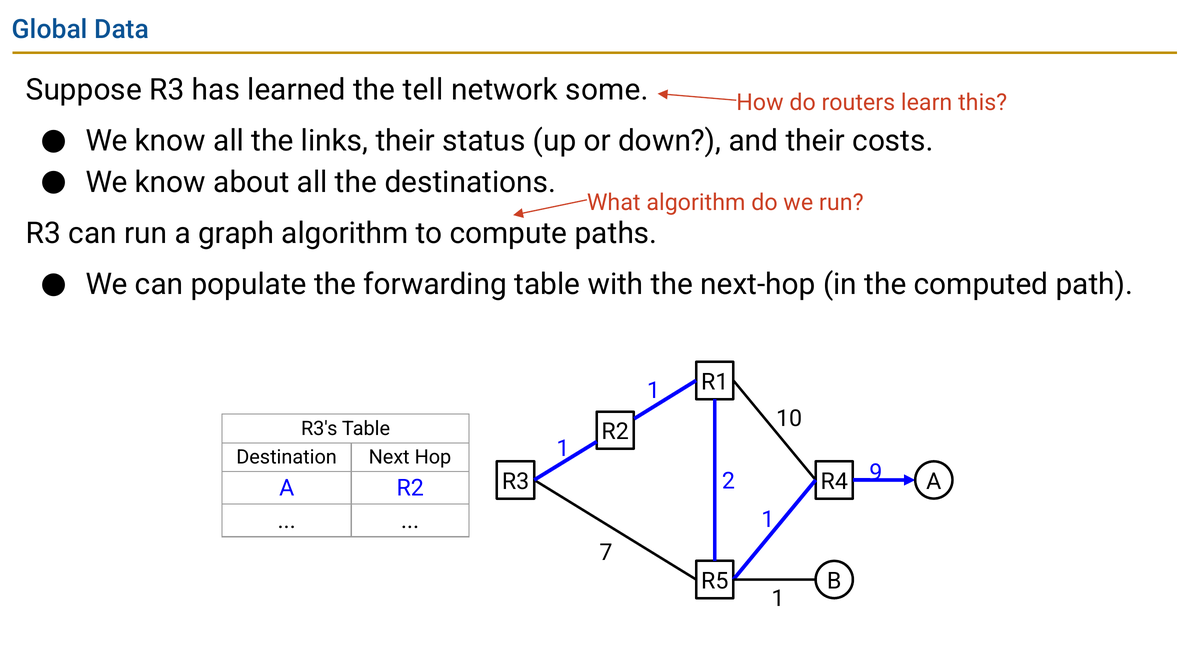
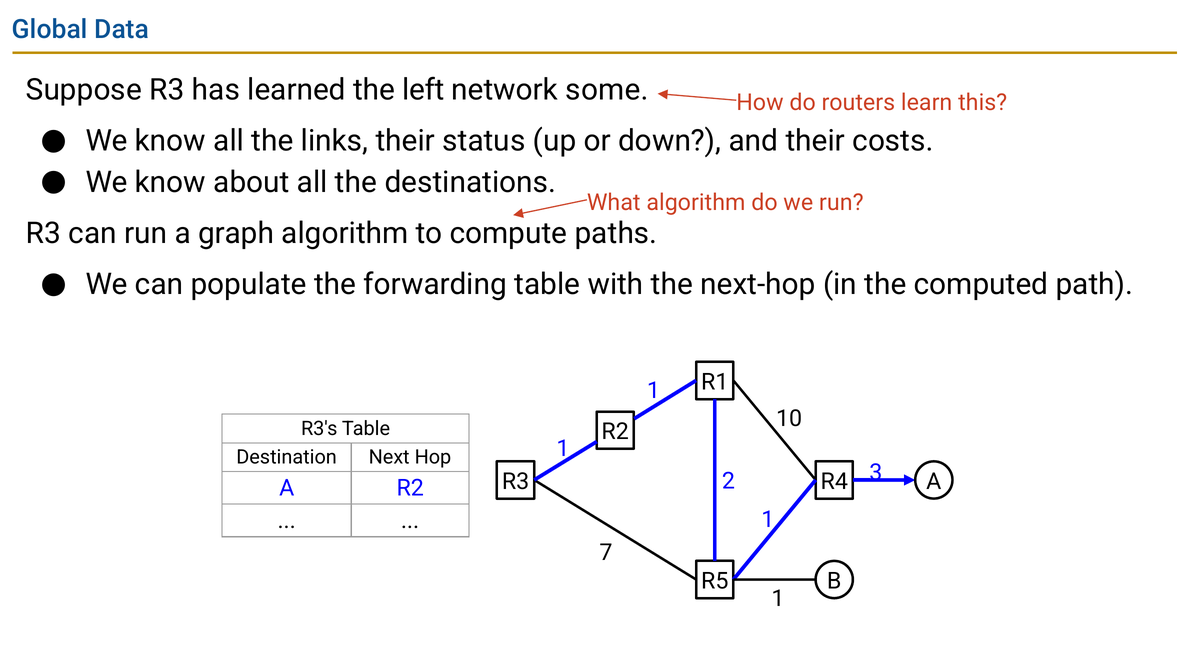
tell: tell -> left (423, 90)
9: 9 -> 3 (876, 472)
